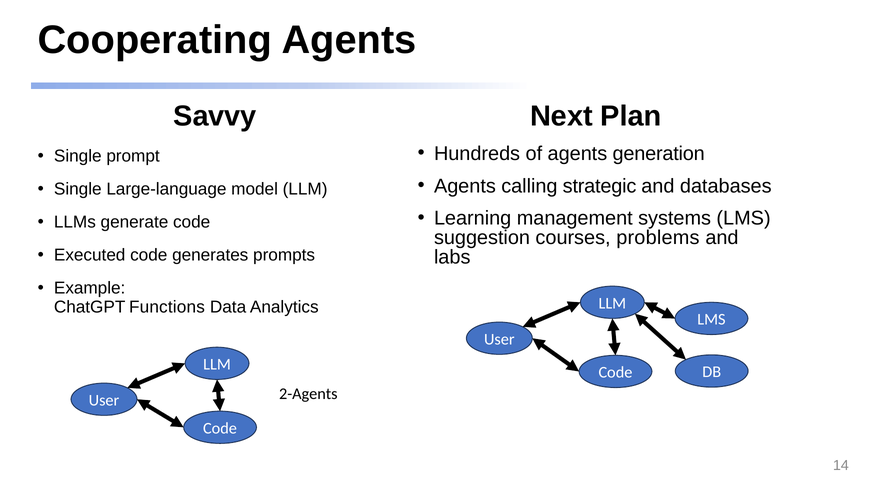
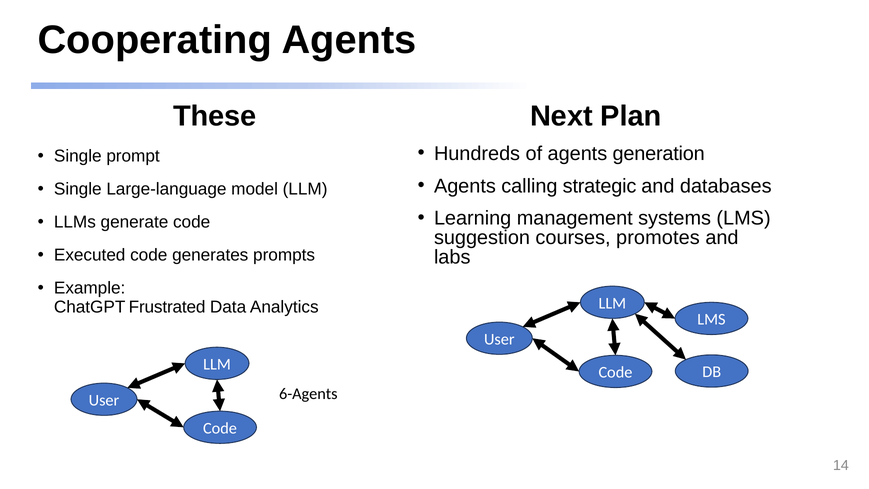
Savvy: Savvy -> These (215, 116)
problems: problems -> promotes (658, 238)
Functions: Functions -> Frustrated (167, 307)
2-Agents: 2-Agents -> 6-Agents (308, 394)
